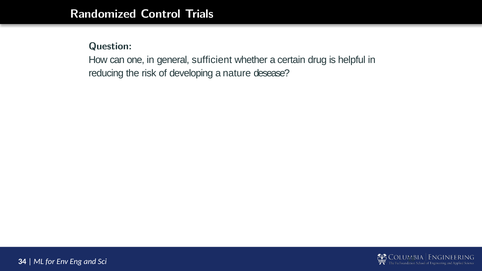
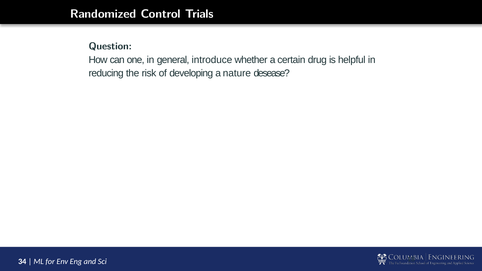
sufficient: sufficient -> introduce (212, 60)
